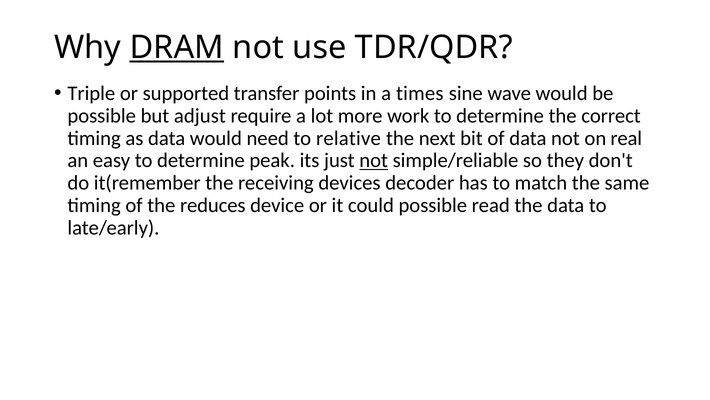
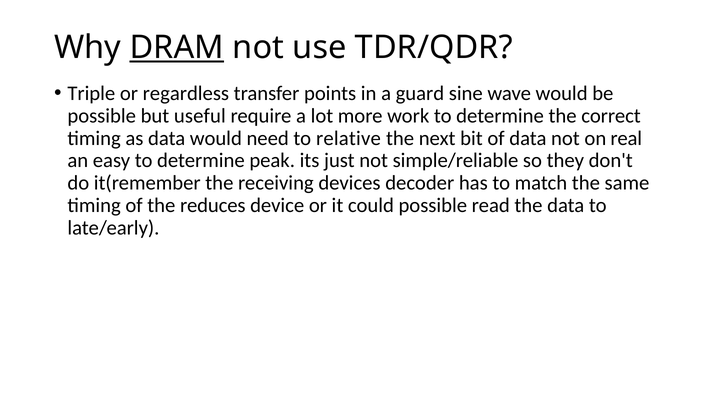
supported: supported -> regardless (186, 93)
times: times -> guard (420, 93)
adjust: adjust -> useful (200, 116)
not underline: present -> none (374, 160)
